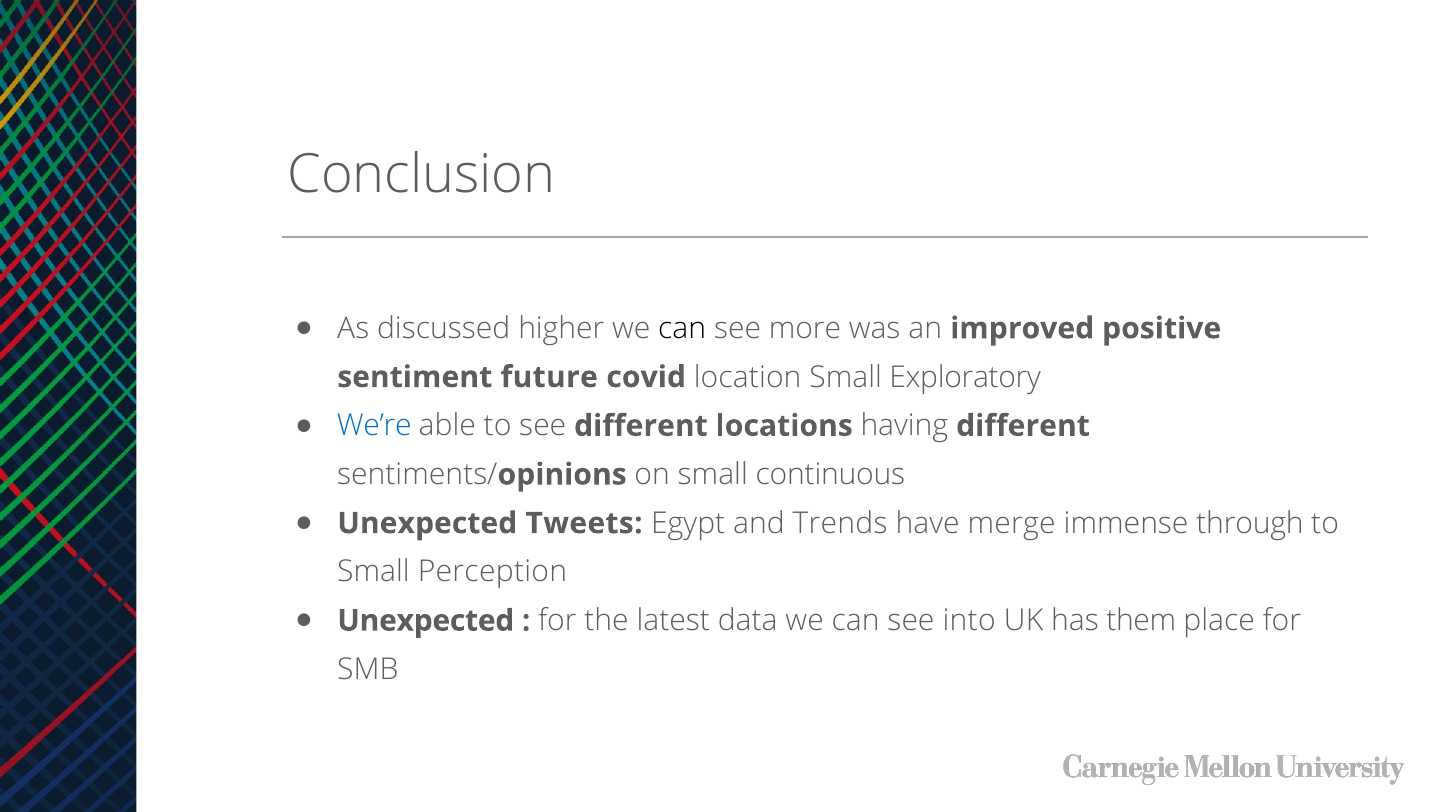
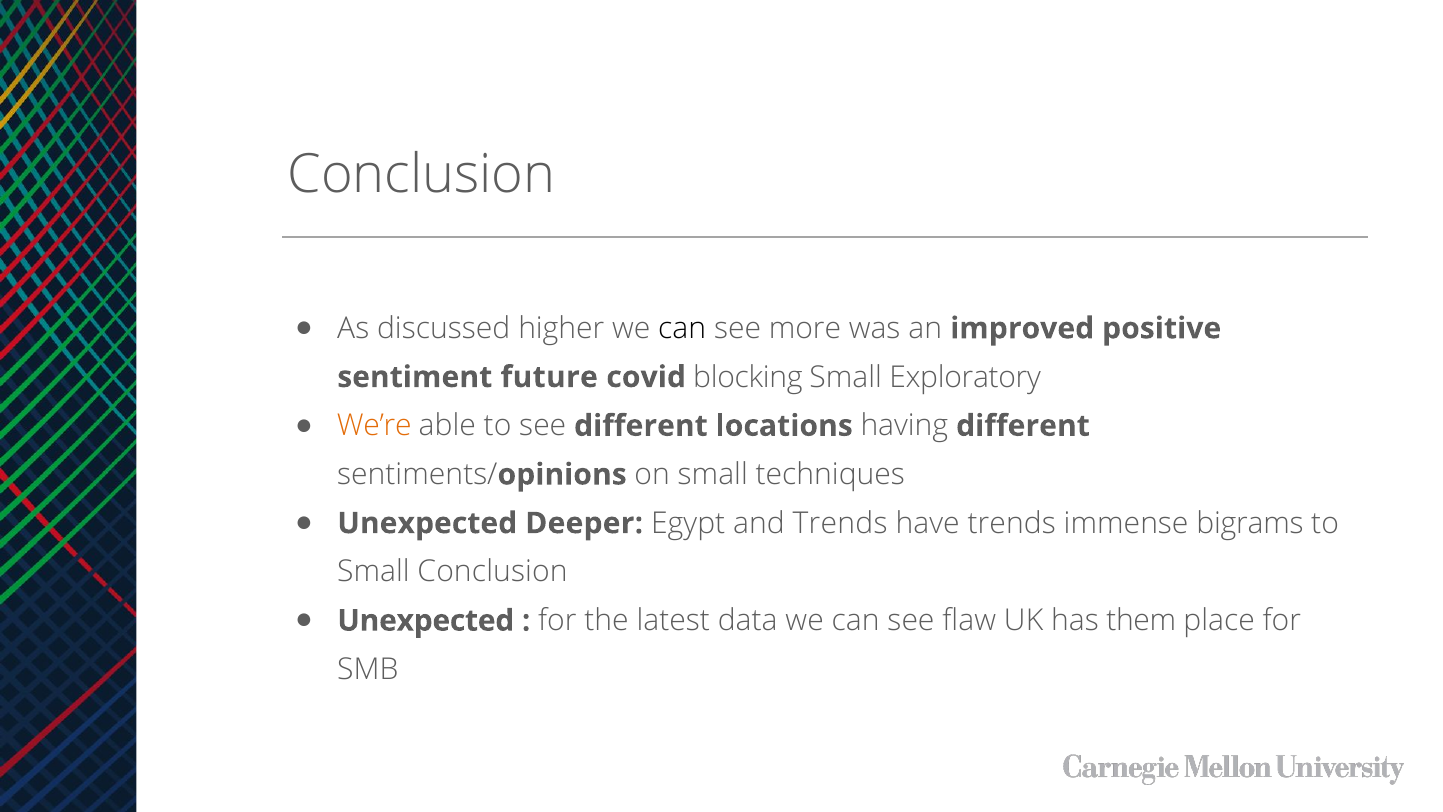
location: location -> blocking (748, 377)
We’re colour: blue -> orange (374, 426)
continuous: continuous -> techniques (830, 474)
Tweets: Tweets -> Deeper (584, 523)
have merge: merge -> trends (1012, 523)
through: through -> bigrams (1250, 523)
Small Perception: Perception -> Conclusion (493, 572)
into: into -> flaw (969, 620)
